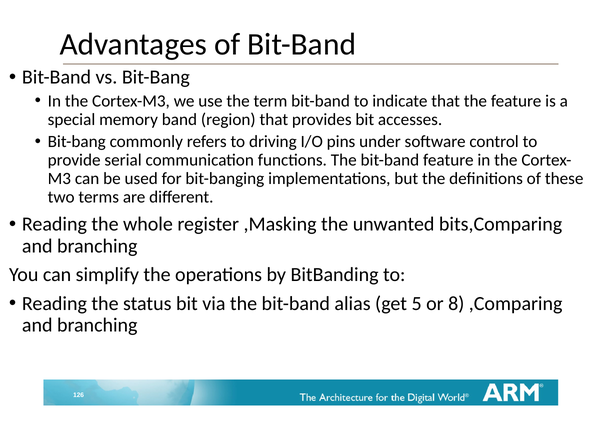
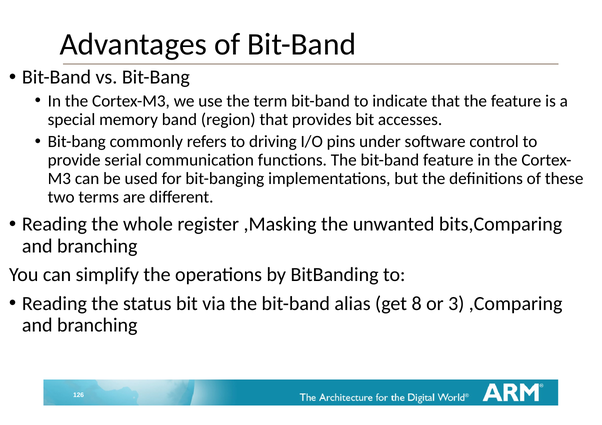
5: 5 -> 8 (417, 304)
8: 8 -> 3 (456, 304)
